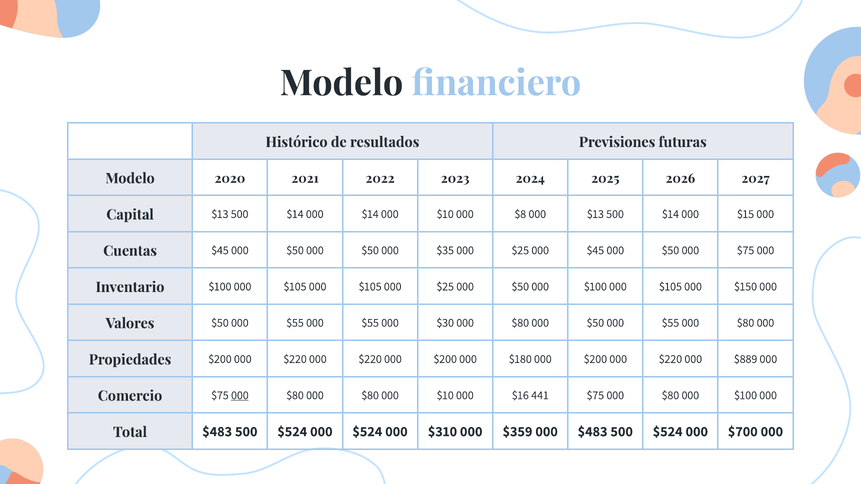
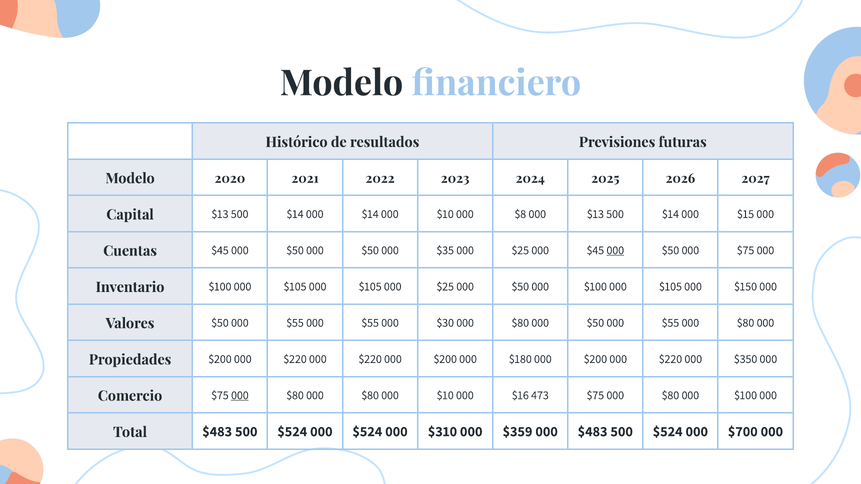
000 underline: none -> present (615, 250)
$889: $889 -> $350 (746, 359)
441: 441 -> 473 (540, 395)
